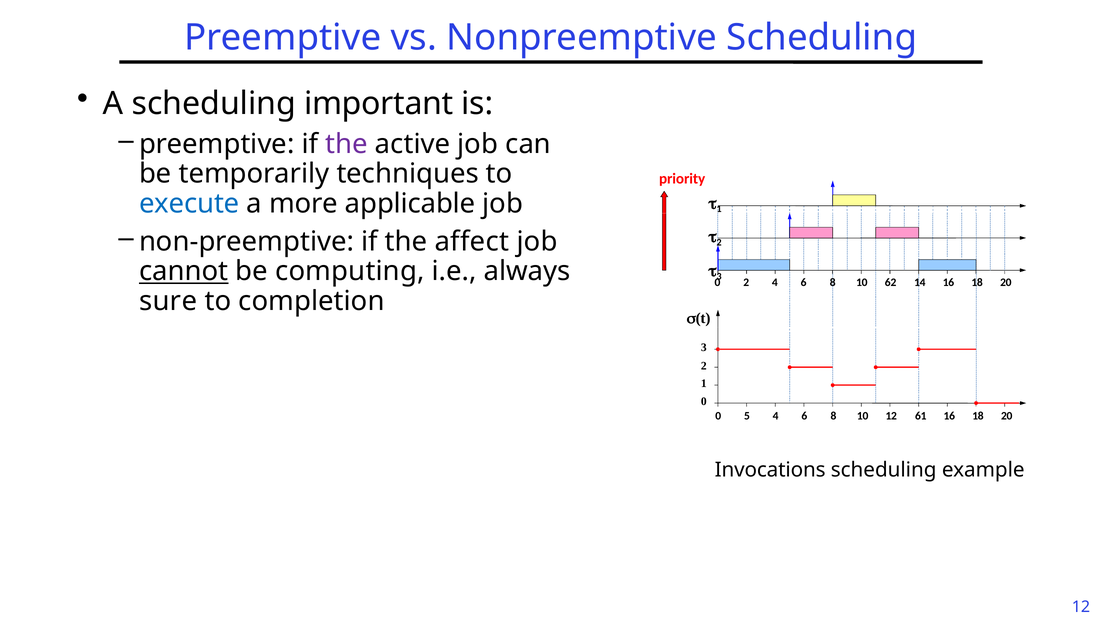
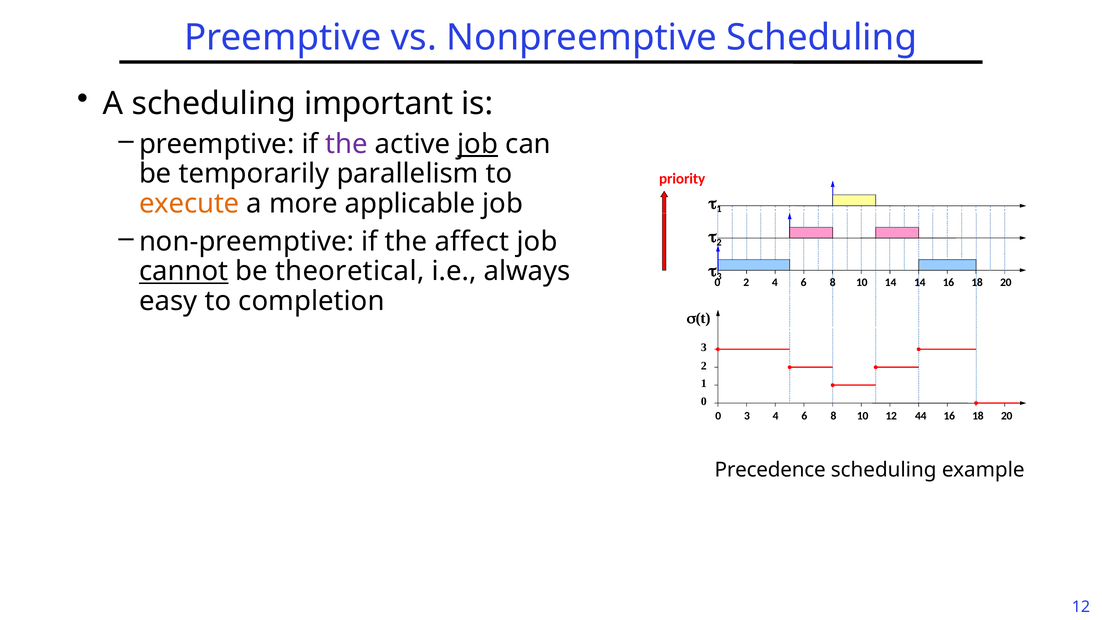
job underline: none -> present (478, 144)
techniques: techniques -> parallelism (408, 174)
execute colour: blue -> orange (189, 204)
computing: computing -> theoretical (350, 271)
10 62: 62 -> 14 (891, 282)
sure: sure -> easy (168, 301)
0 5: 5 -> 3 (747, 416)
61: 61 -> 44 (921, 416)
Invocations: Invocations -> Precedence (770, 470)
